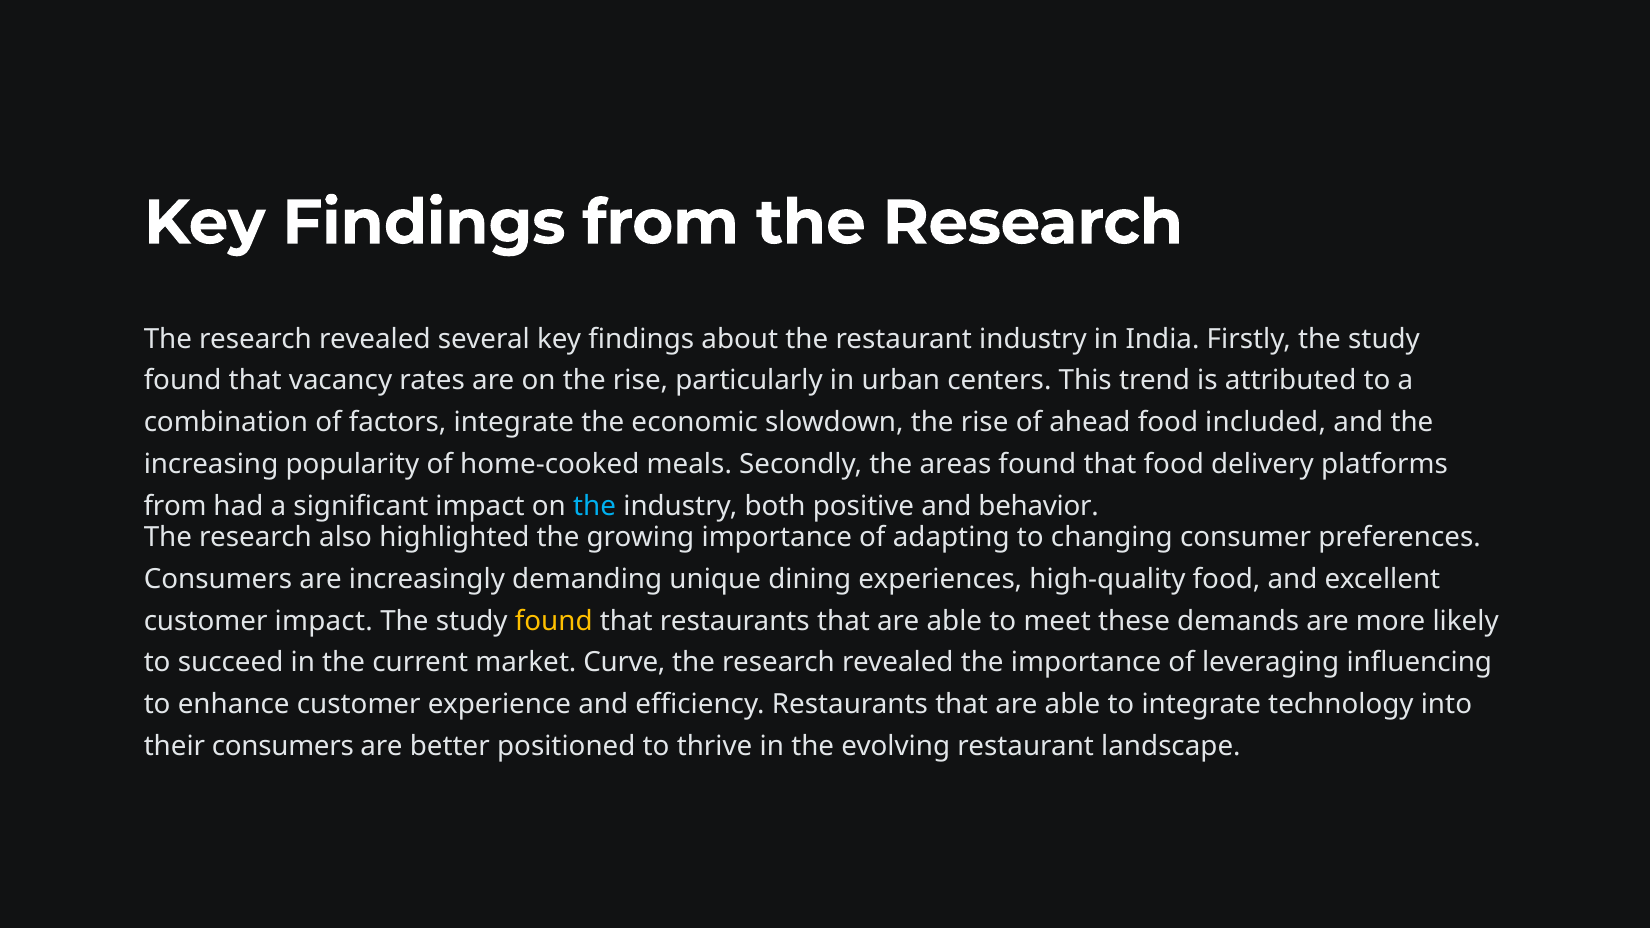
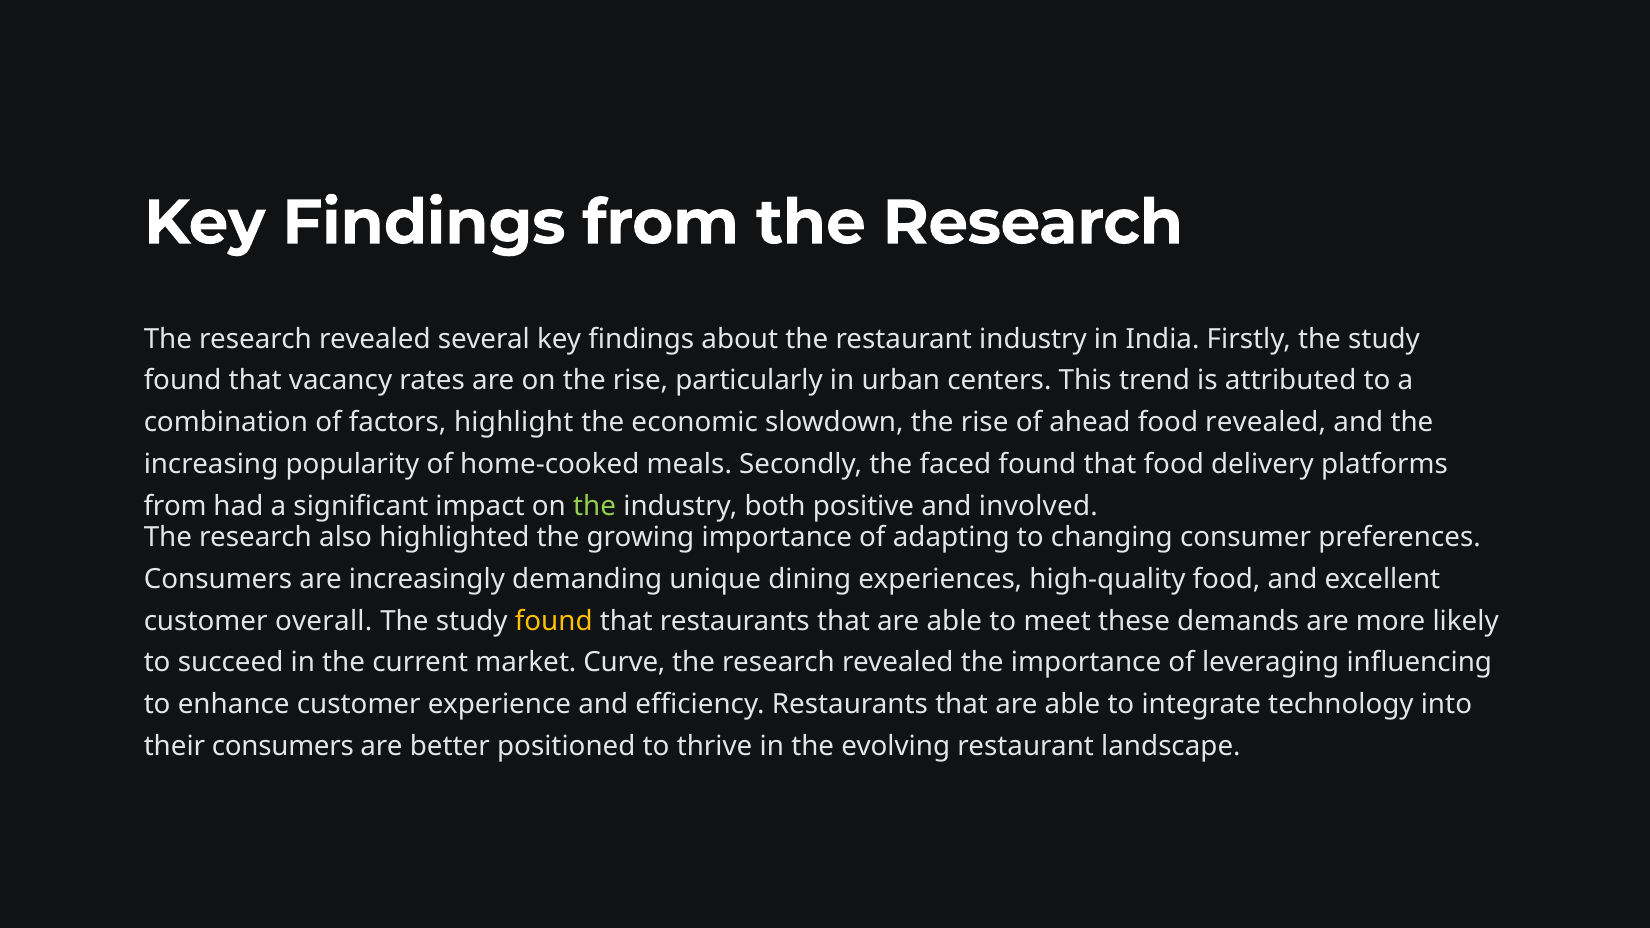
factors integrate: integrate -> highlight (514, 423)
food included: included -> revealed (1266, 423)
areas: areas -> faced (955, 464)
the colour: light blue -> light green (595, 506)
behavior: behavior -> involved (1038, 506)
customer impact: impact -> overall (324, 621)
